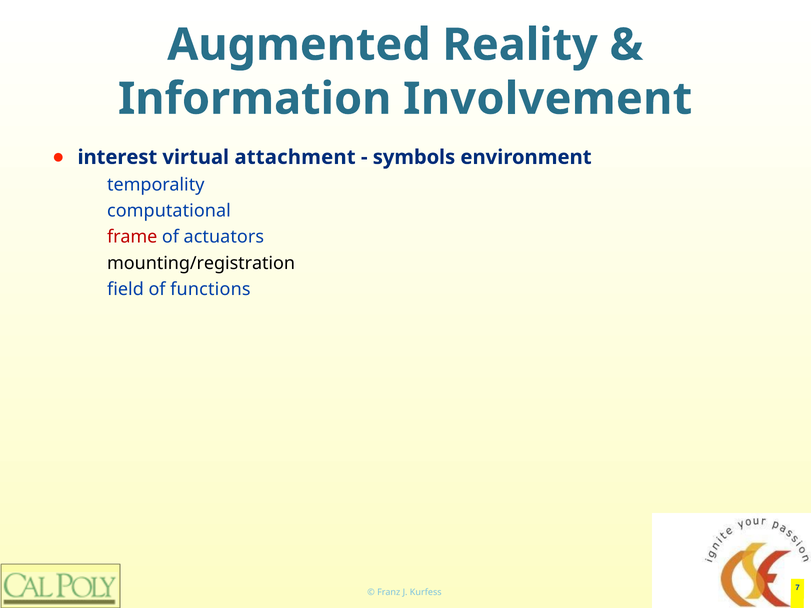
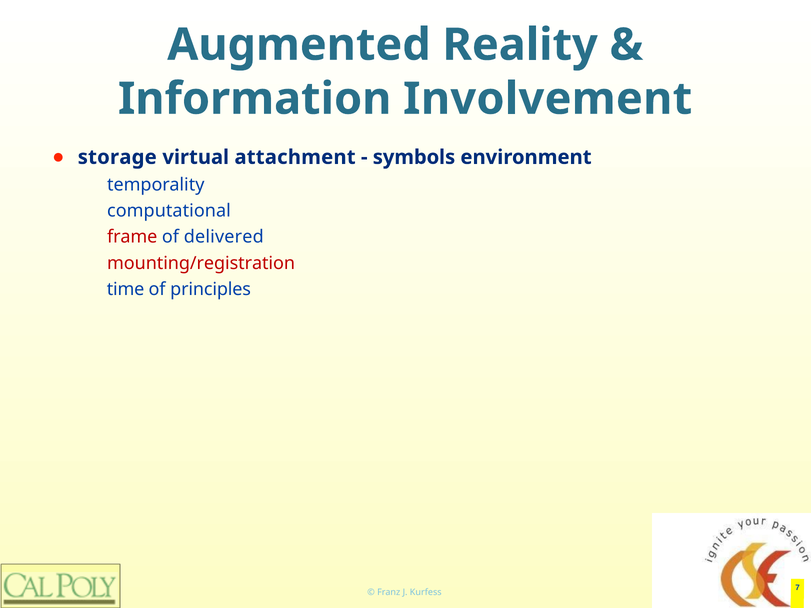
interest: interest -> storage (117, 157)
actuators: actuators -> delivered (224, 237)
mounting/registration colour: black -> red (201, 263)
field: field -> time (126, 289)
functions: functions -> principles (211, 289)
